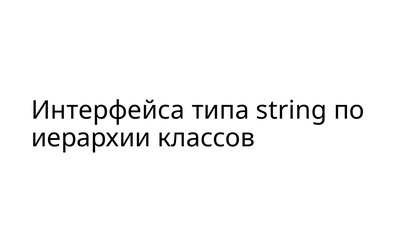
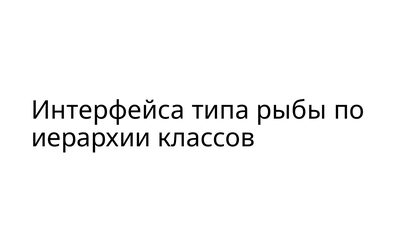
string: string -> рыбы (291, 110)
